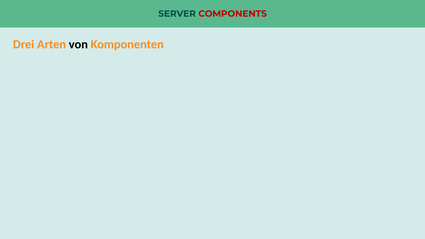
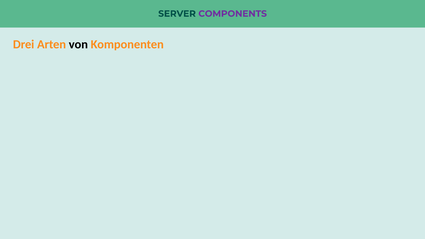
COMPONENTS colour: red -> purple (233, 14)
